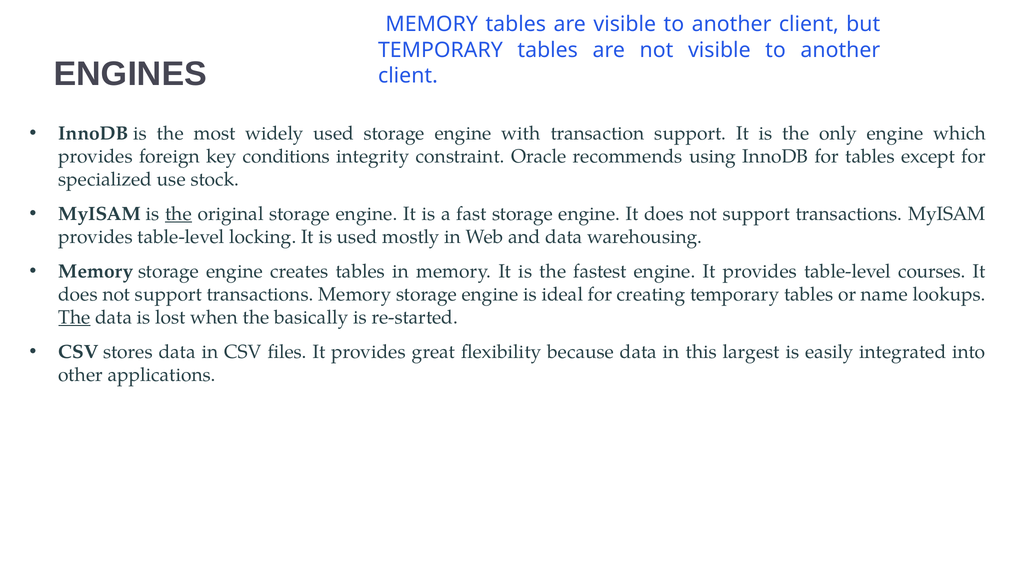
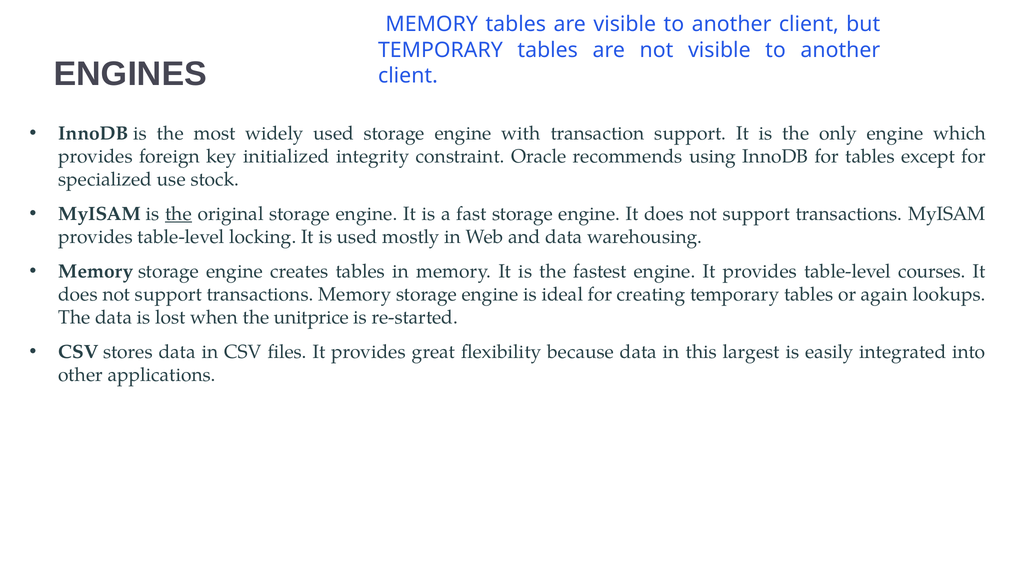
conditions: conditions -> initialized (286, 156)
name: name -> again (884, 294)
The underline: present -> none (74, 317)
basically: basically -> unitprice (311, 317)
